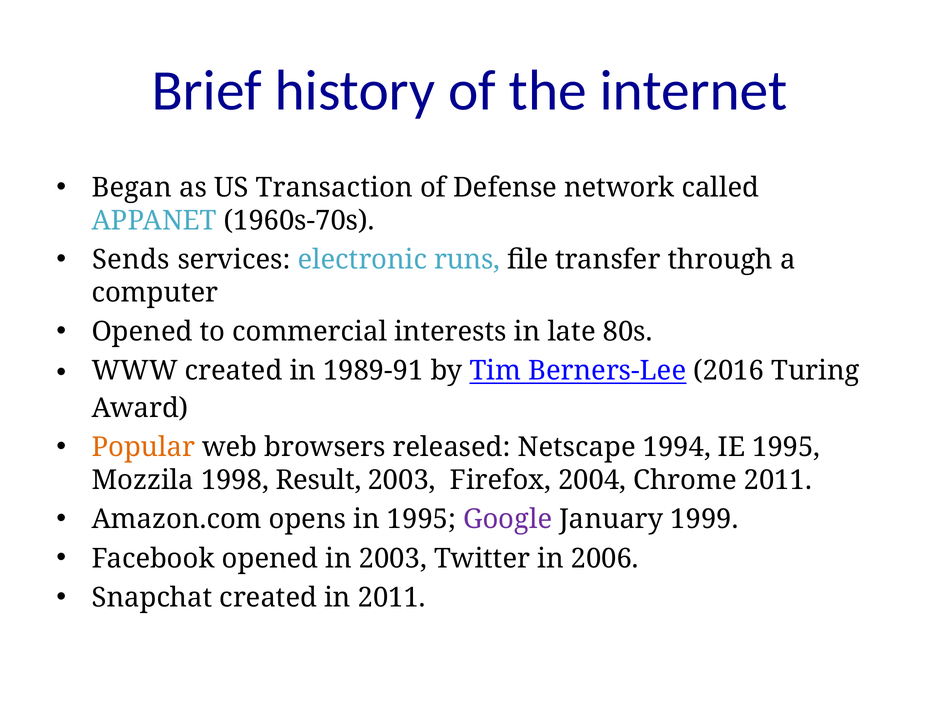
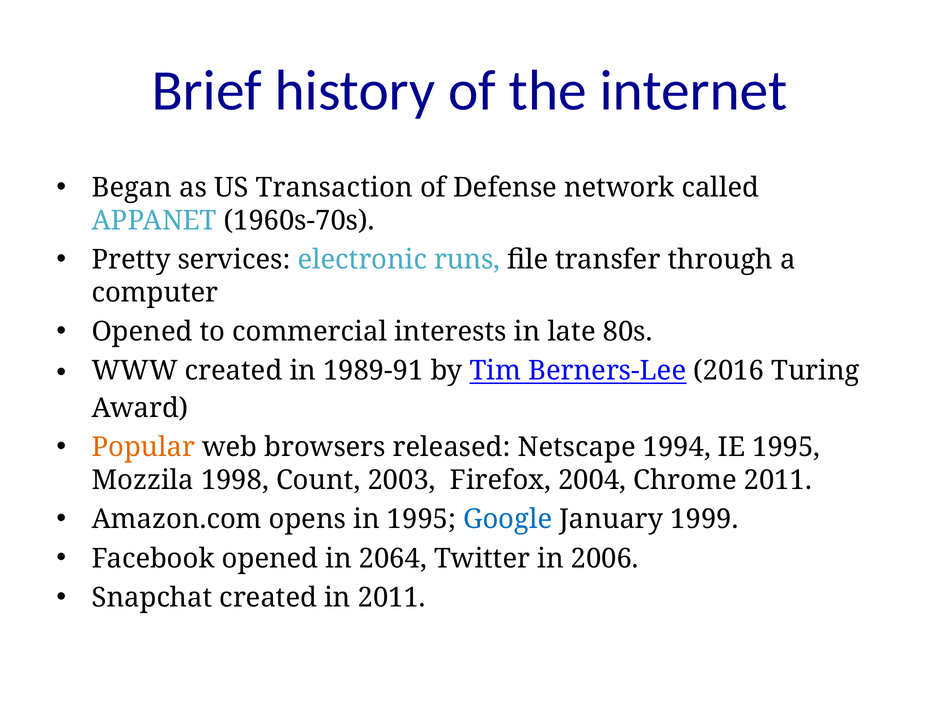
Sends: Sends -> Pretty (131, 260)
Result: Result -> Count (318, 480)
Google colour: purple -> blue (508, 519)
in 2003: 2003 -> 2064 (393, 559)
